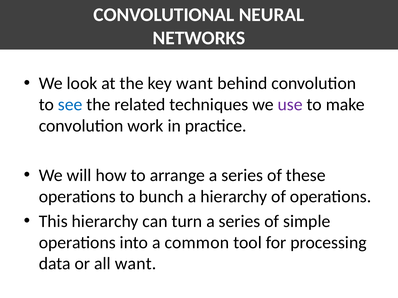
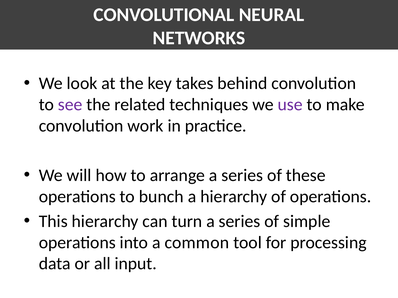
key want: want -> takes (195, 84)
see colour: blue -> purple (70, 105)
all want: want -> input (136, 264)
